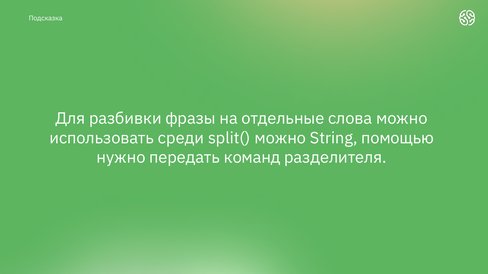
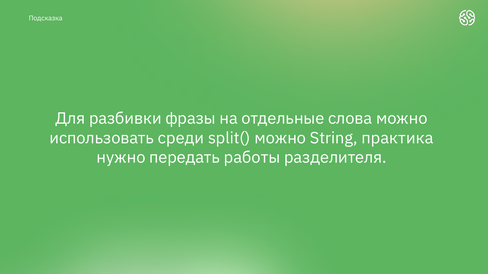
помощью: помощью -> практика (397, 138)
команд: команд -> работы (252, 158)
